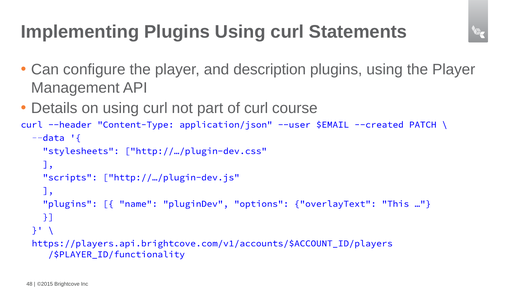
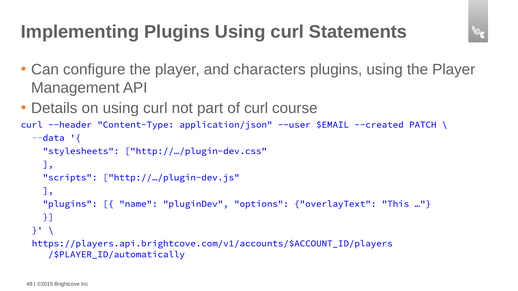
description: description -> characters (270, 70)
/$PLAYER_ID/functionality: /$PLAYER_ID/functionality -> /$PLAYER_ID/automatically (117, 255)
